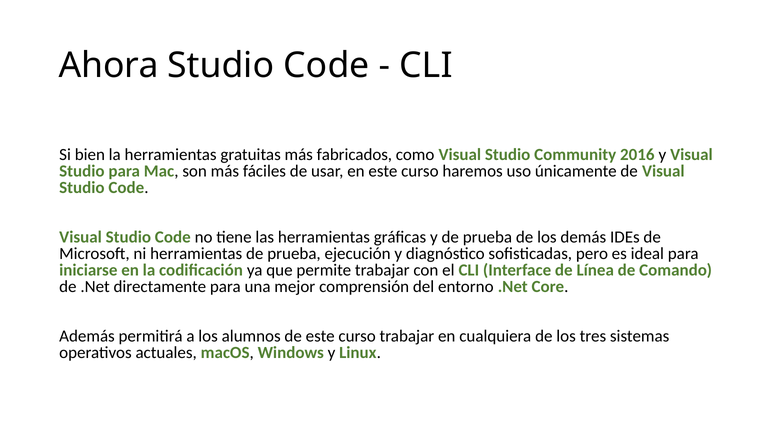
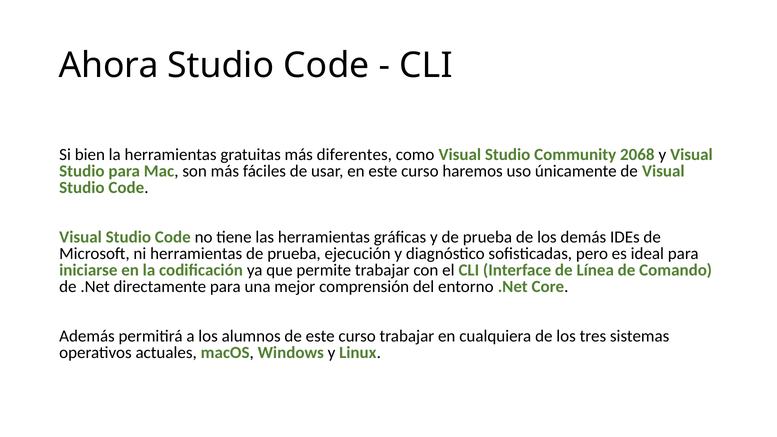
fabricados: fabricados -> diferentes (354, 155)
2016: 2016 -> 2068 (637, 155)
